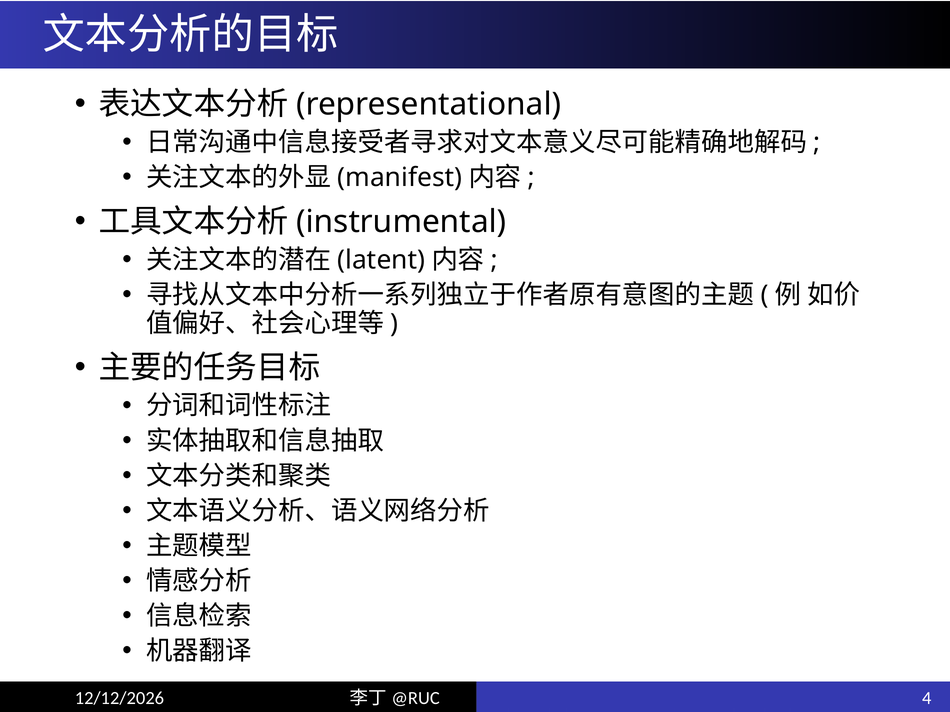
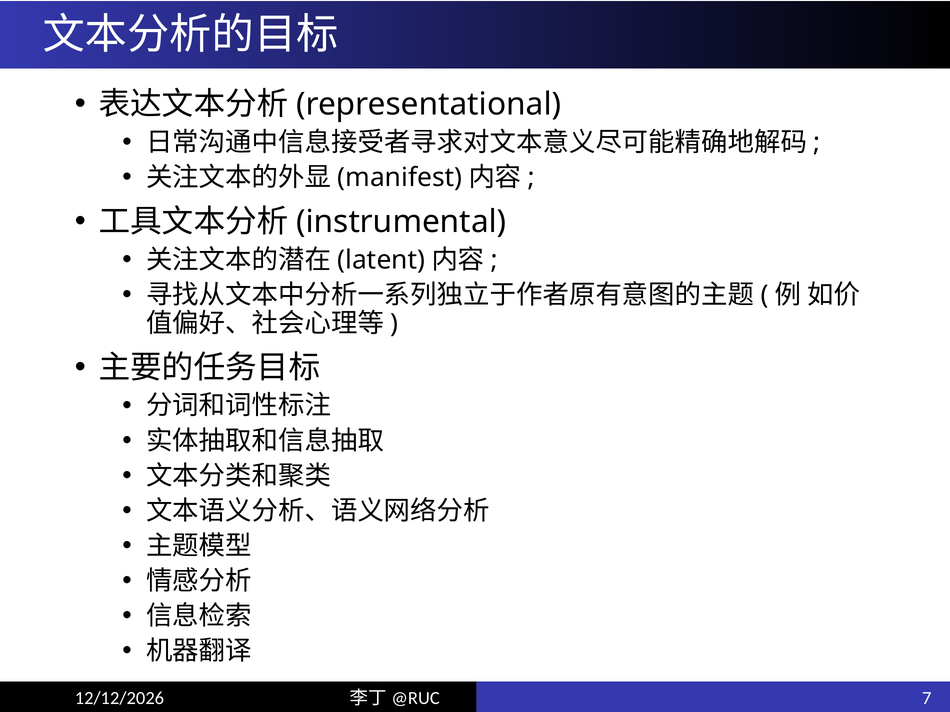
4: 4 -> 7 (927, 699)
